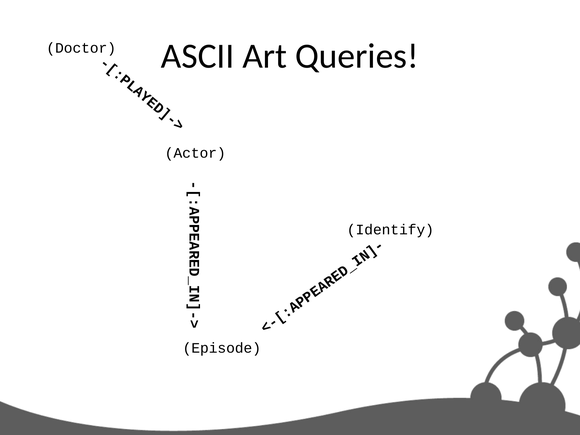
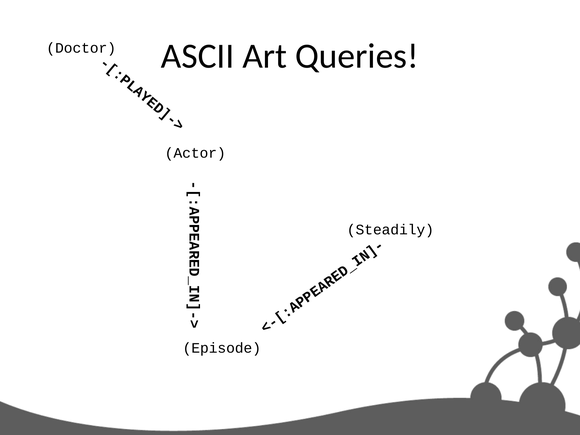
Identify: Identify -> Steadily (390, 230)
